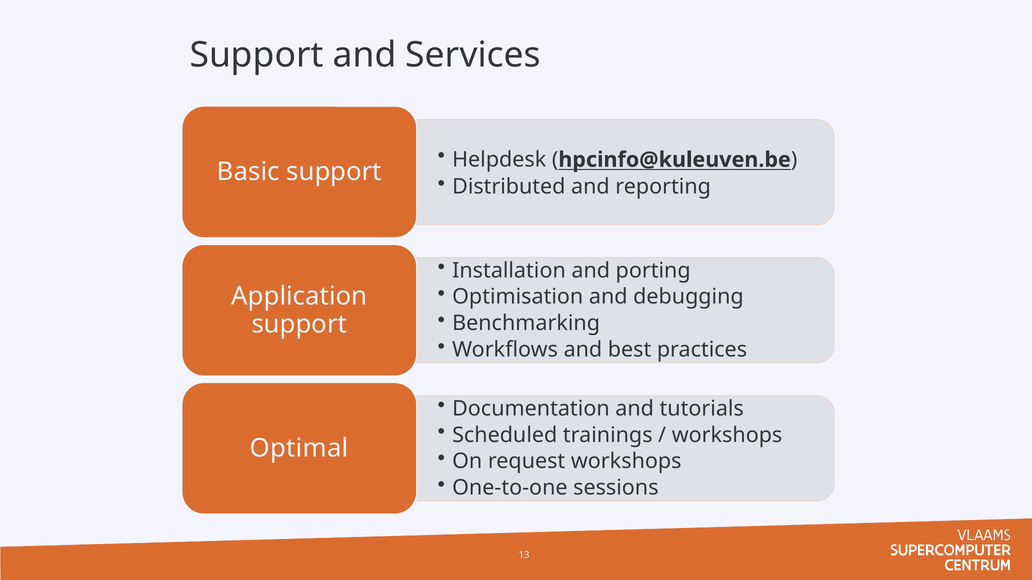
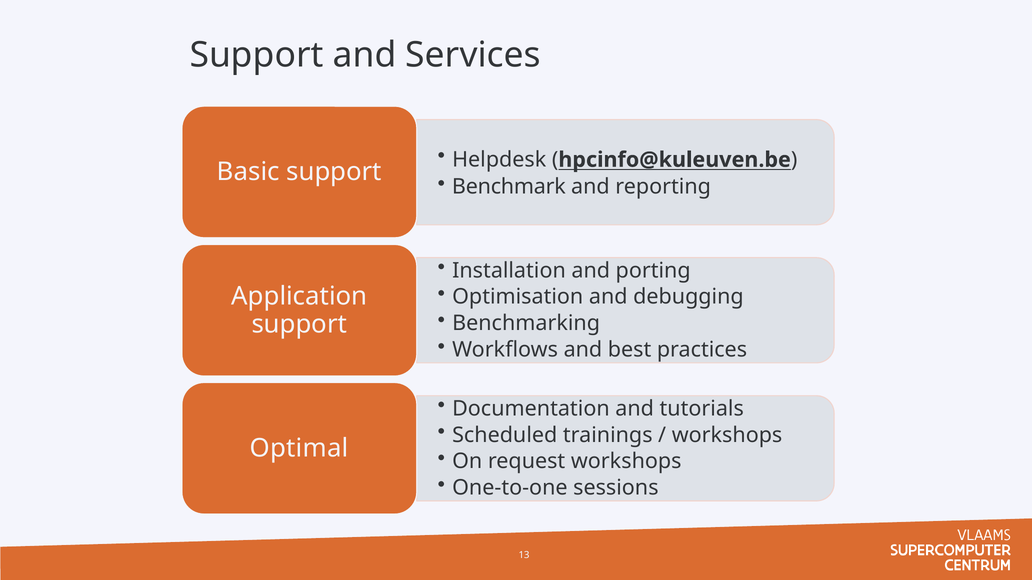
Distributed: Distributed -> Benchmark (509, 187)
